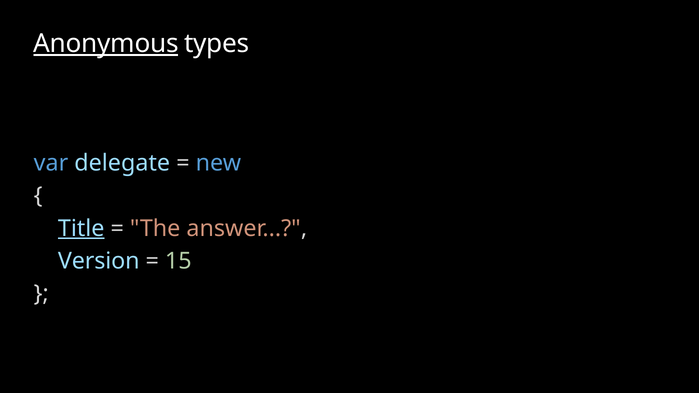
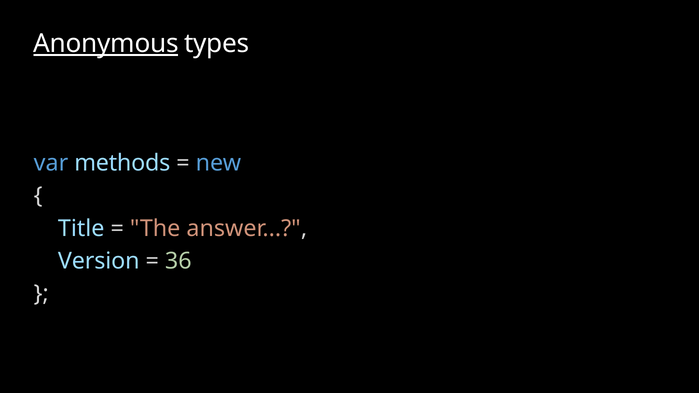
delegate: delegate -> methods (122, 163)
Title underline: present -> none (81, 229)
15: 15 -> 36 (178, 261)
